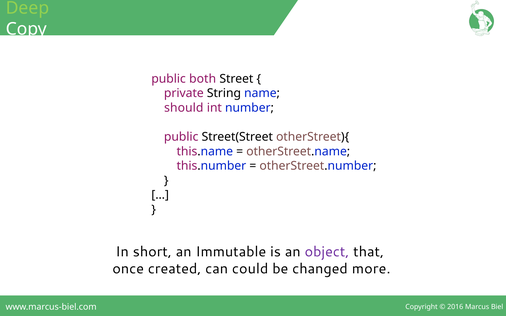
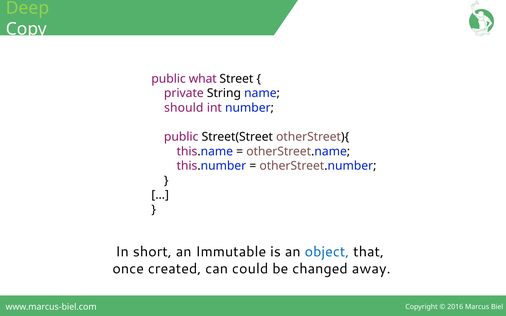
both: both -> what (203, 79)
object colour: purple -> blue (327, 252)
more: more -> away (371, 269)
